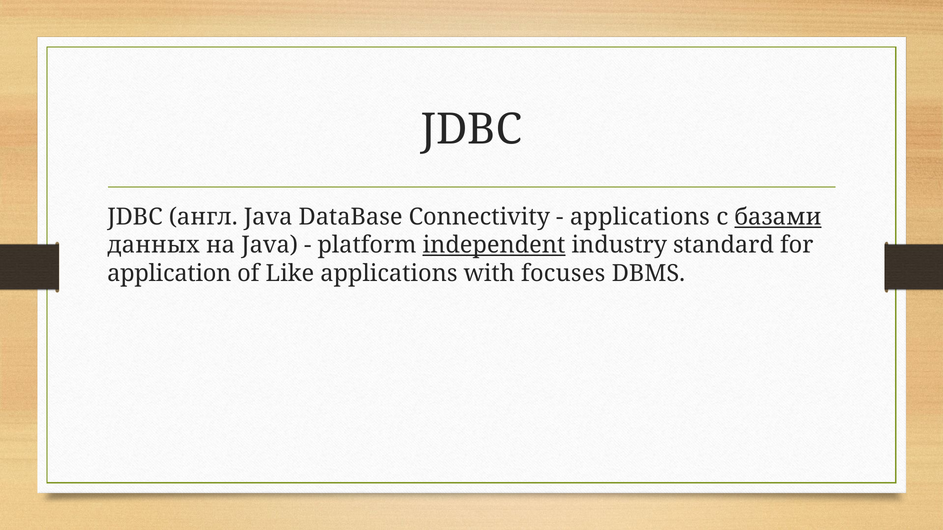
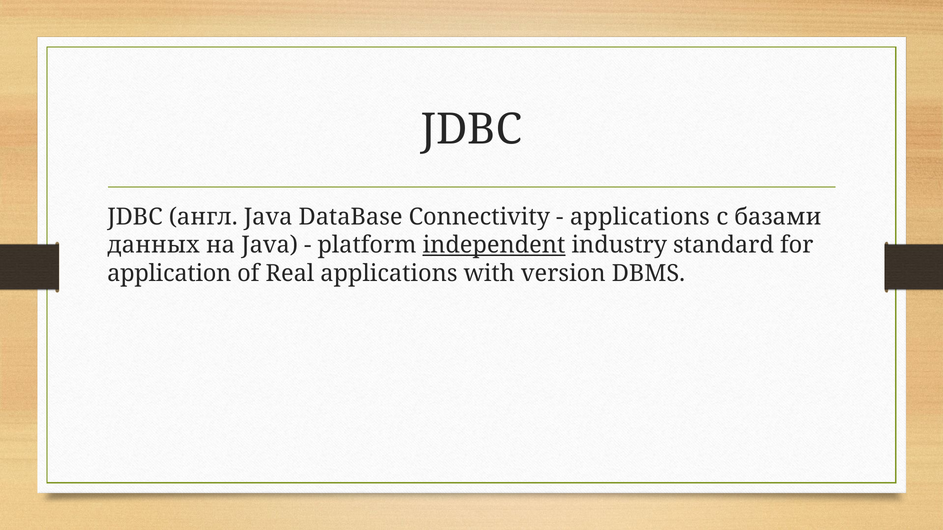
базами underline: present -> none (778, 217)
Like: Like -> Real (290, 274)
focuses: focuses -> version (563, 274)
